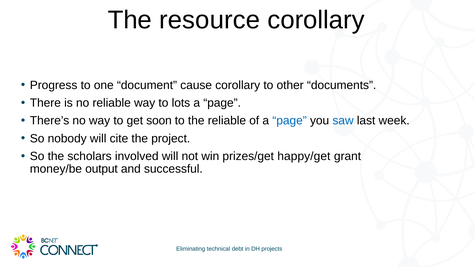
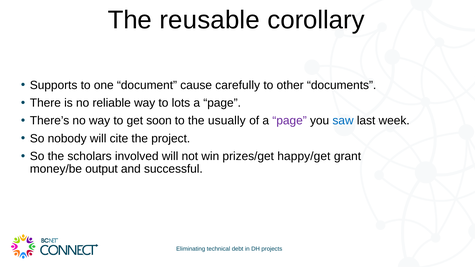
resource: resource -> reusable (210, 20)
Progress: Progress -> Supports (54, 85)
cause corollary: corollary -> carefully (238, 85)
the reliable: reliable -> usually (227, 121)
page colour: blue -> purple (290, 121)
